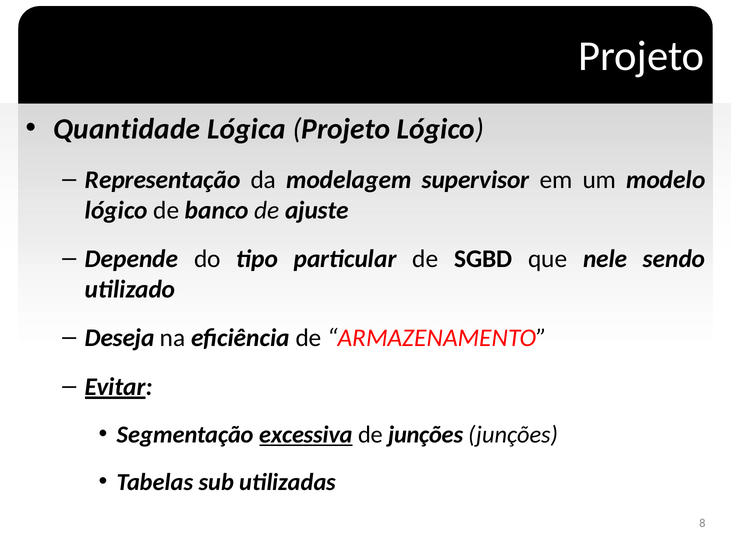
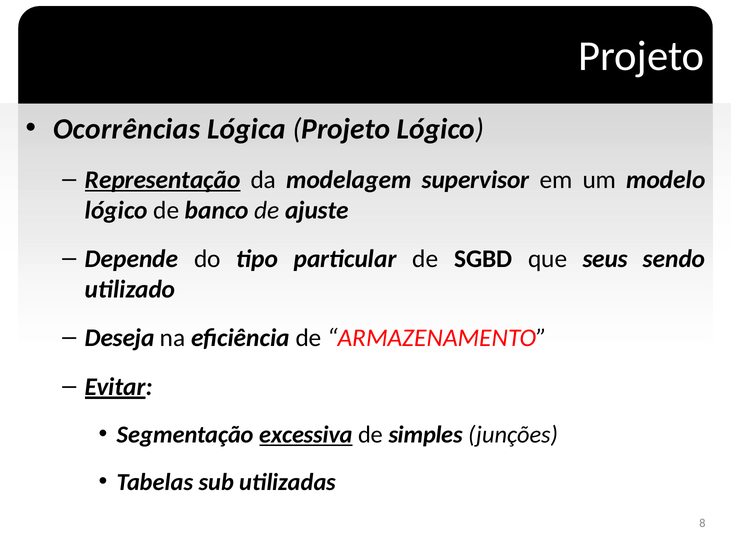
Quantidade: Quantidade -> Ocorrências (127, 129)
Representação underline: none -> present (163, 180)
nele: nele -> seus (605, 259)
de junções: junções -> simples (426, 435)
